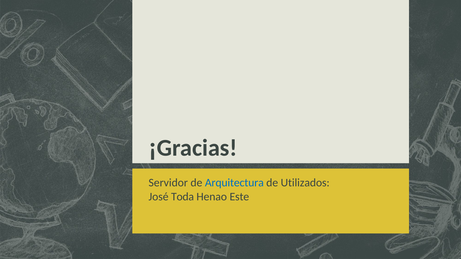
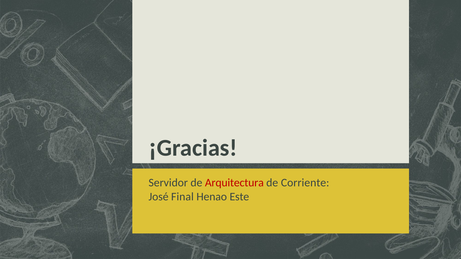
Arquitectura colour: blue -> red (234, 183)
Utilizados: Utilizados -> Corriente (305, 183)
Toda: Toda -> Final (182, 197)
